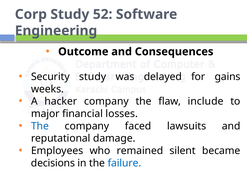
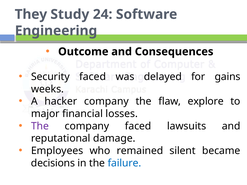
Corp: Corp -> They (31, 14)
52: 52 -> 24 (103, 14)
Security study: study -> faced (93, 77)
include: include -> explore (206, 101)
The colour: blue -> purple (40, 126)
